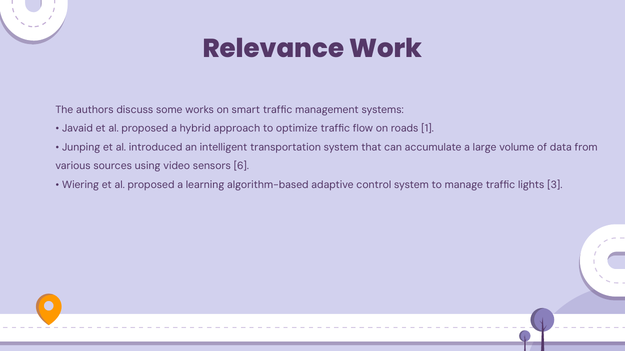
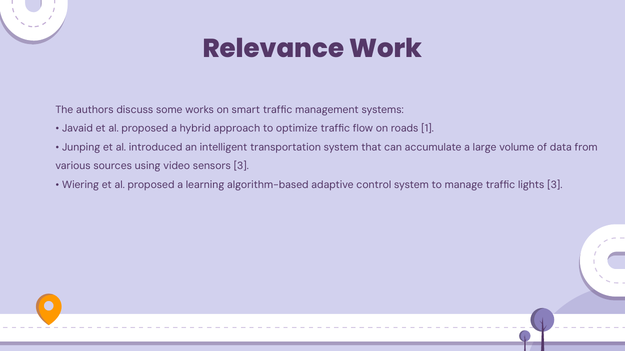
sensors 6: 6 -> 3 (241, 166)
